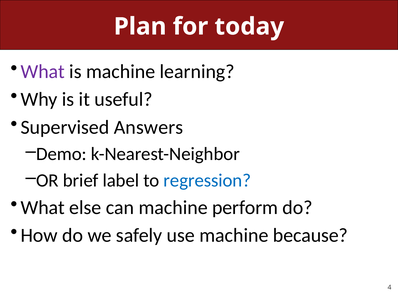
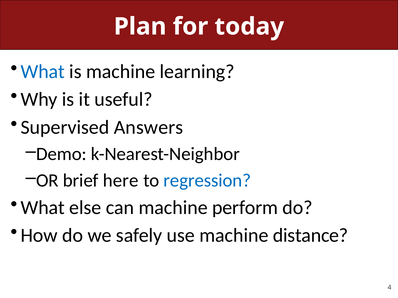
What colour: purple -> blue (43, 72)
label: label -> here (121, 181)
because: because -> distance (310, 236)
